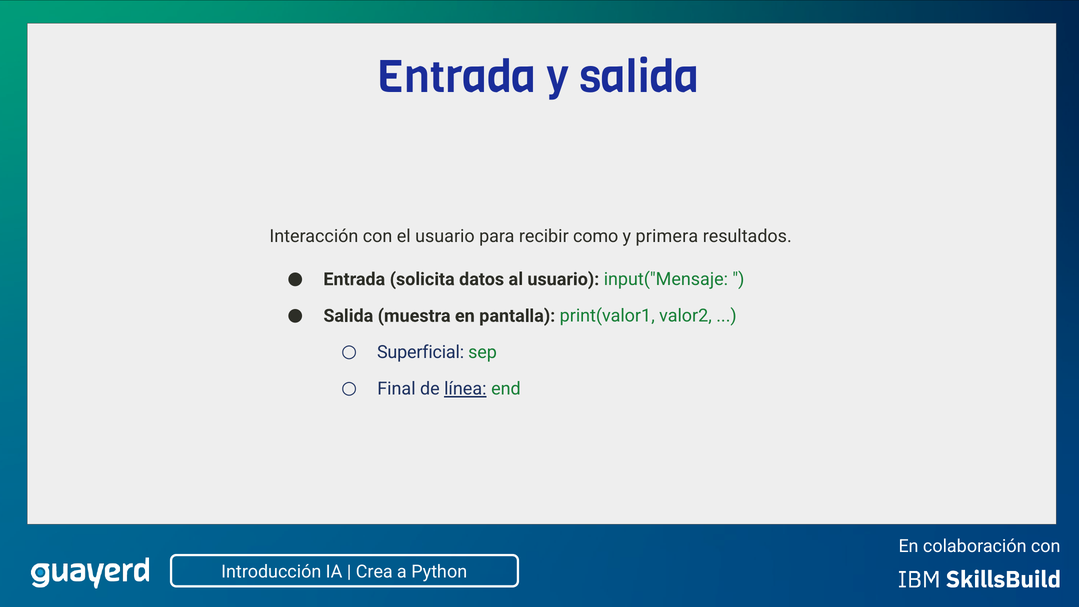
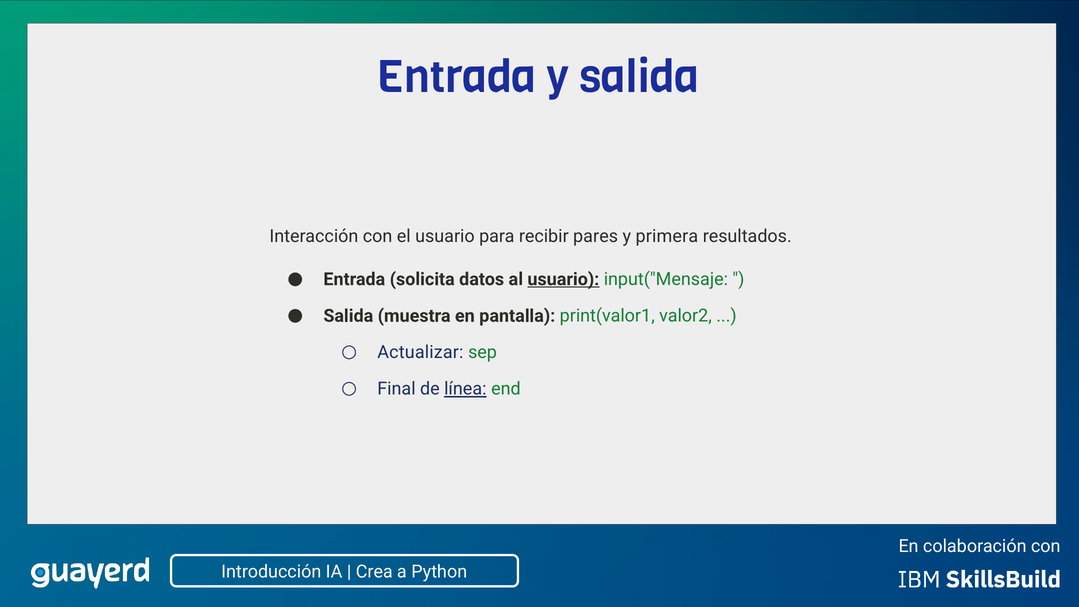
como: como -> pares (596, 236)
usuario underline: none -> present (563, 279)
Superficial: Superficial -> Actualizar (420, 352)
